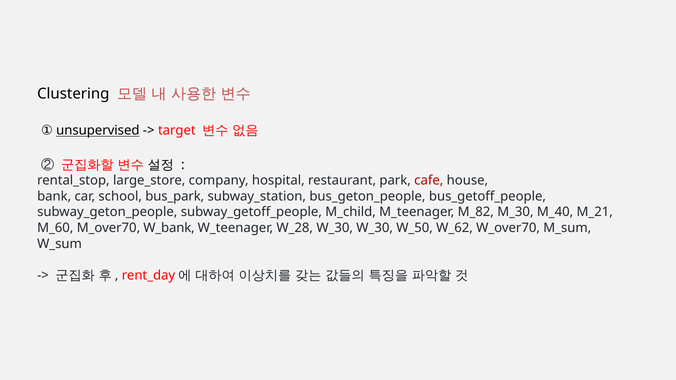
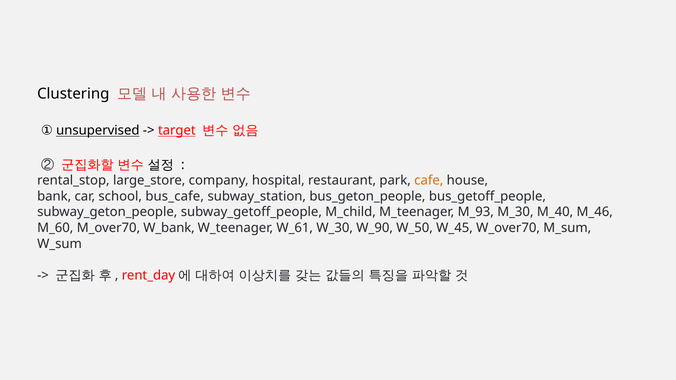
target underline: none -> present (177, 131)
cafe colour: red -> orange (429, 181)
bus_park: bus_park -> bus_cafe (175, 196)
M_82: M_82 -> M_93 (476, 212)
M_21: M_21 -> M_46 (595, 212)
W_28: W_28 -> W_61 (295, 228)
W_30 W_30: W_30 -> W_90 (375, 228)
W_62: W_62 -> W_45 (455, 228)
